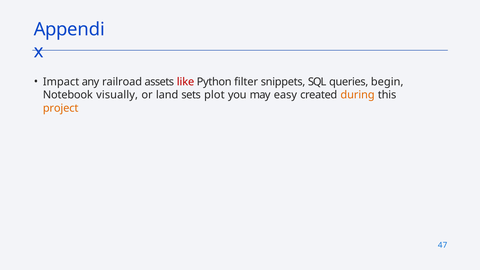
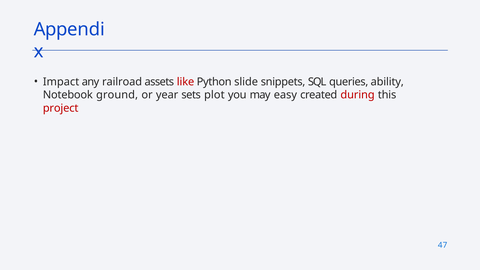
filter: filter -> slide (246, 82)
begin: begin -> ability (387, 82)
visually: visually -> ground (117, 95)
land: land -> year (167, 95)
during colour: orange -> red (358, 95)
project colour: orange -> red (61, 108)
